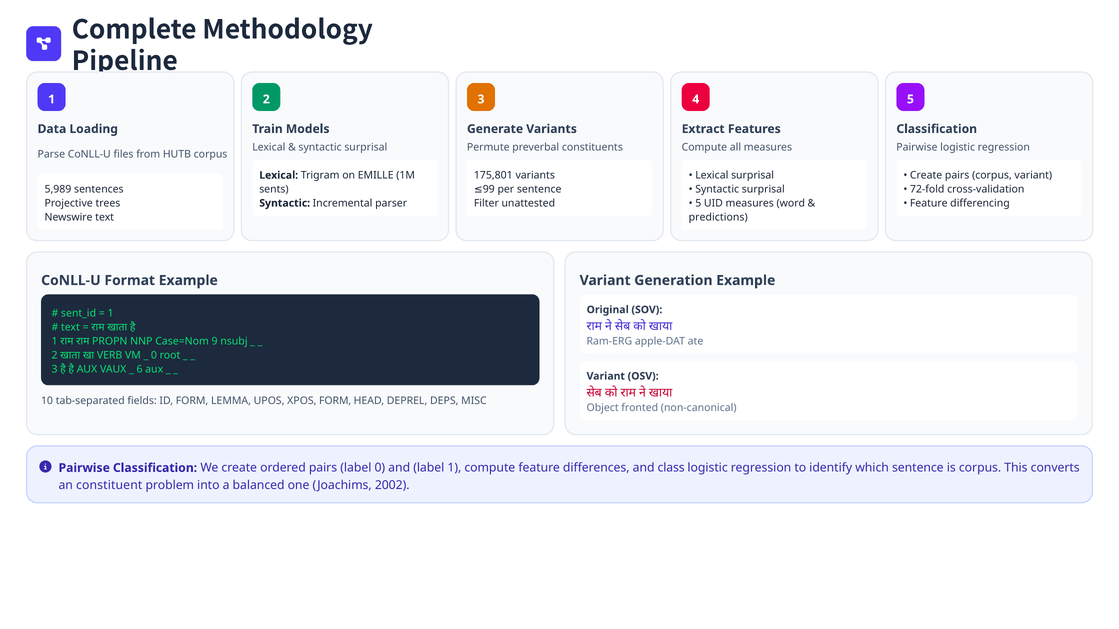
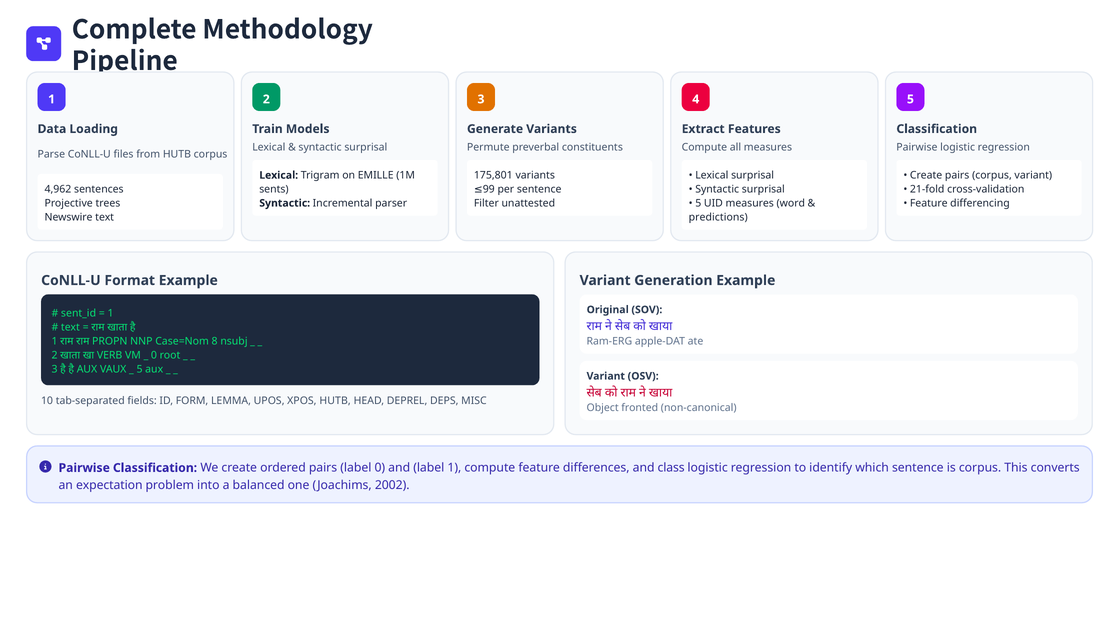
5,989: 5,989 -> 4,962 (58, 189)
72-fold: 72-fold -> 21-fold (927, 189)
9: 9 -> 8 (215, 341)
6: 6 -> 5 (140, 369)
XPOS FORM: FORM -> HUTB (335, 401)
constituent: constituent -> expectation (109, 486)
